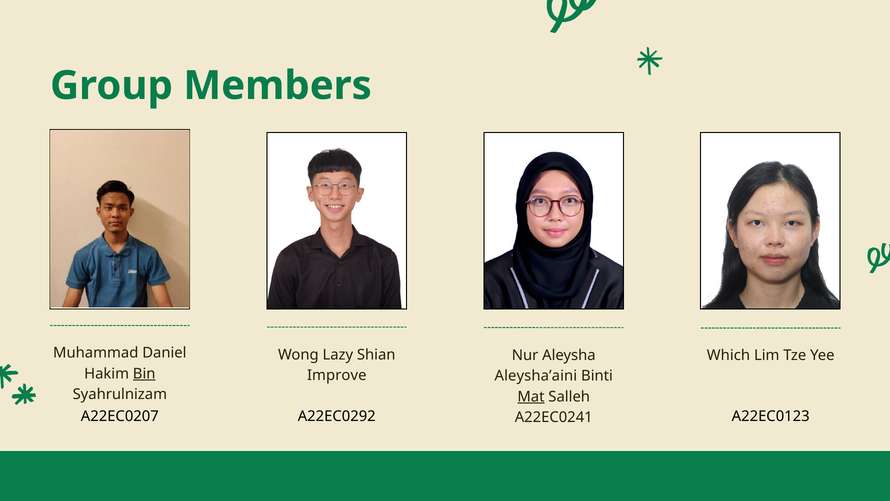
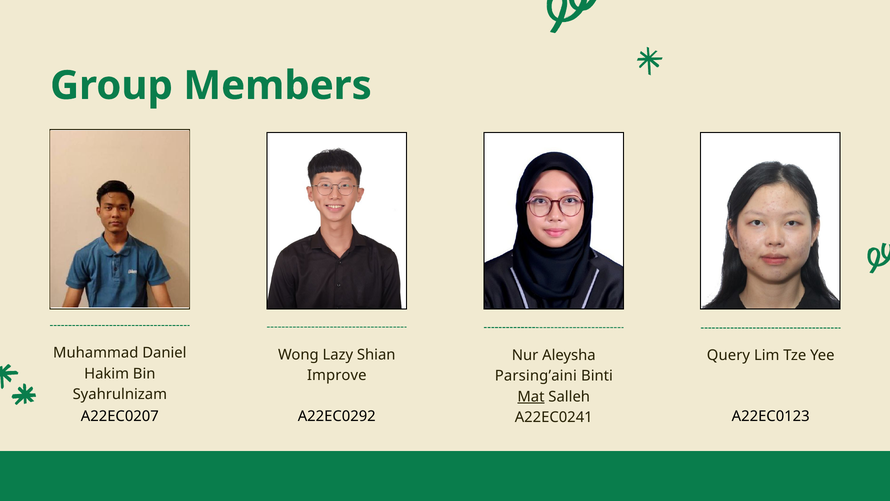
Which: Which -> Query (728, 355)
Bin underline: present -> none (144, 374)
Aleysha’aini: Aleysha’aini -> Parsing’aini (536, 376)
